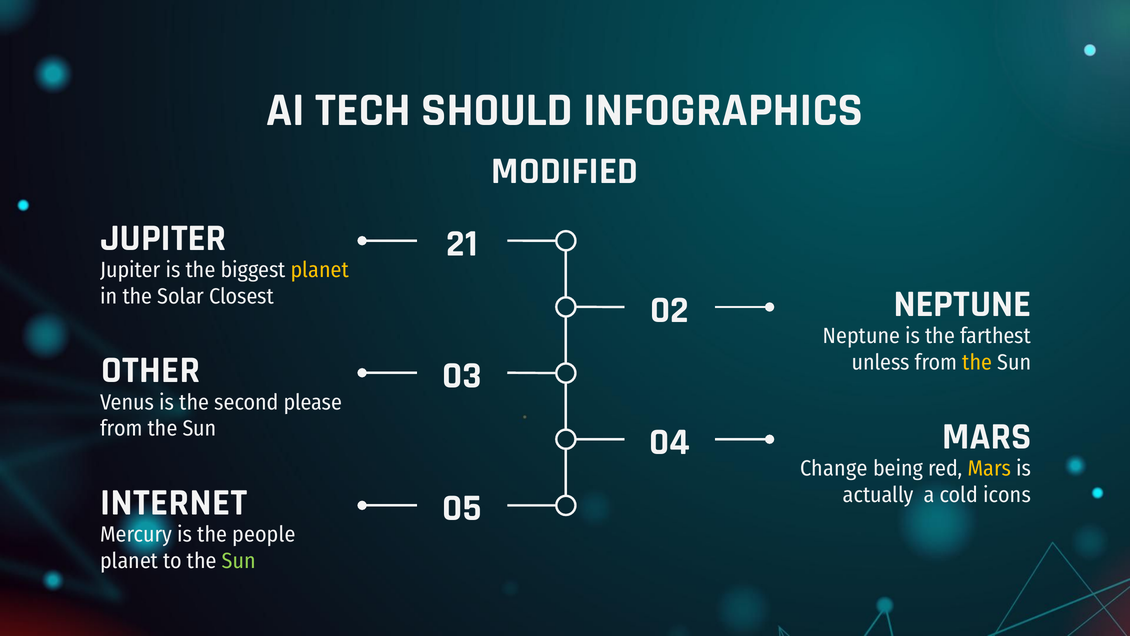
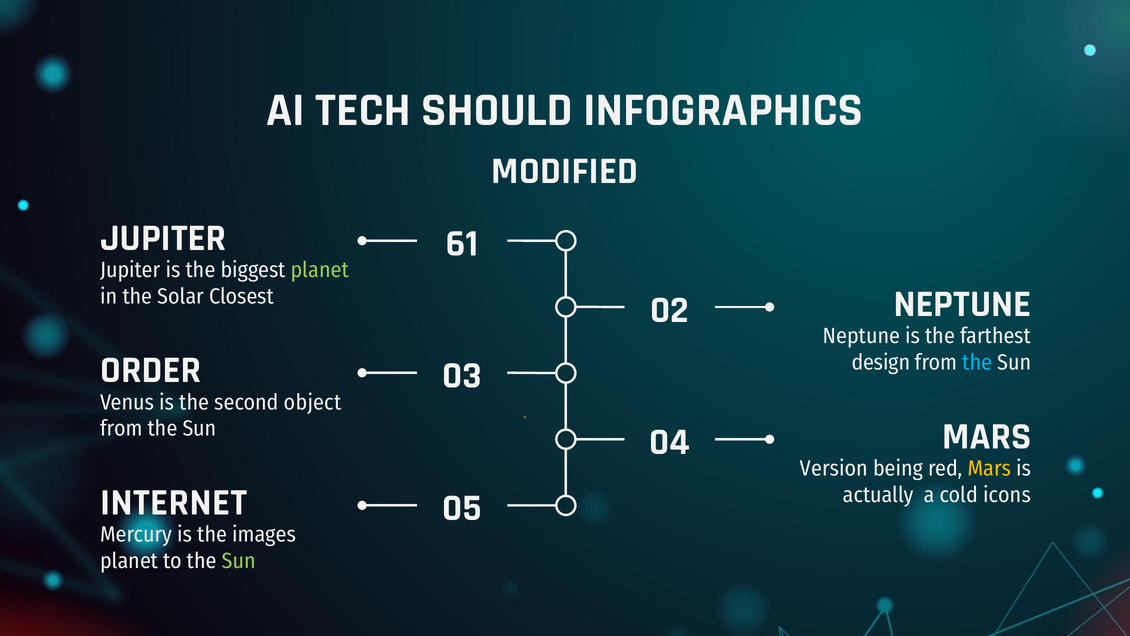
21: 21 -> 61 (462, 243)
planet colour: yellow -> light green (320, 270)
unless: unless -> design (881, 362)
the colour: yellow -> light blue (977, 362)
OTHER: OTHER -> ORDER (151, 370)
please: please -> object (313, 402)
Change: Change -> Version (834, 468)
people: people -> images (264, 534)
